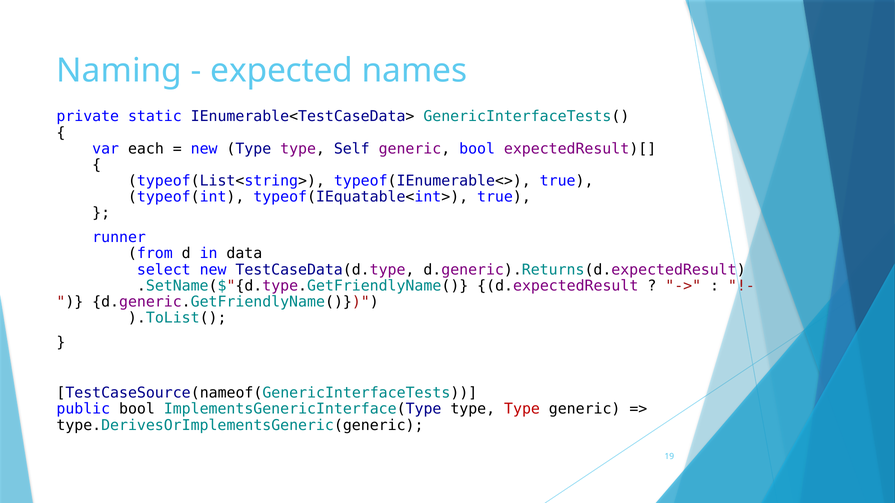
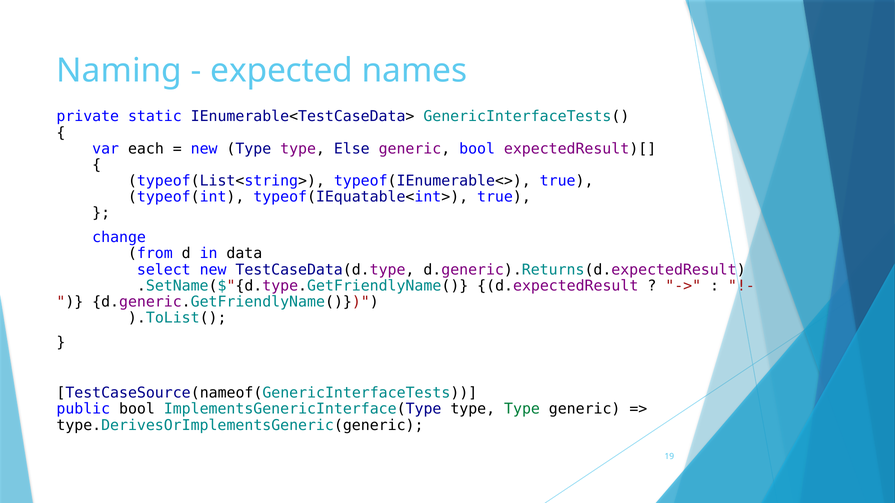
Self: Self -> Else (352, 149)
runner: runner -> change (119, 238)
Type colour: red -> green (522, 409)
